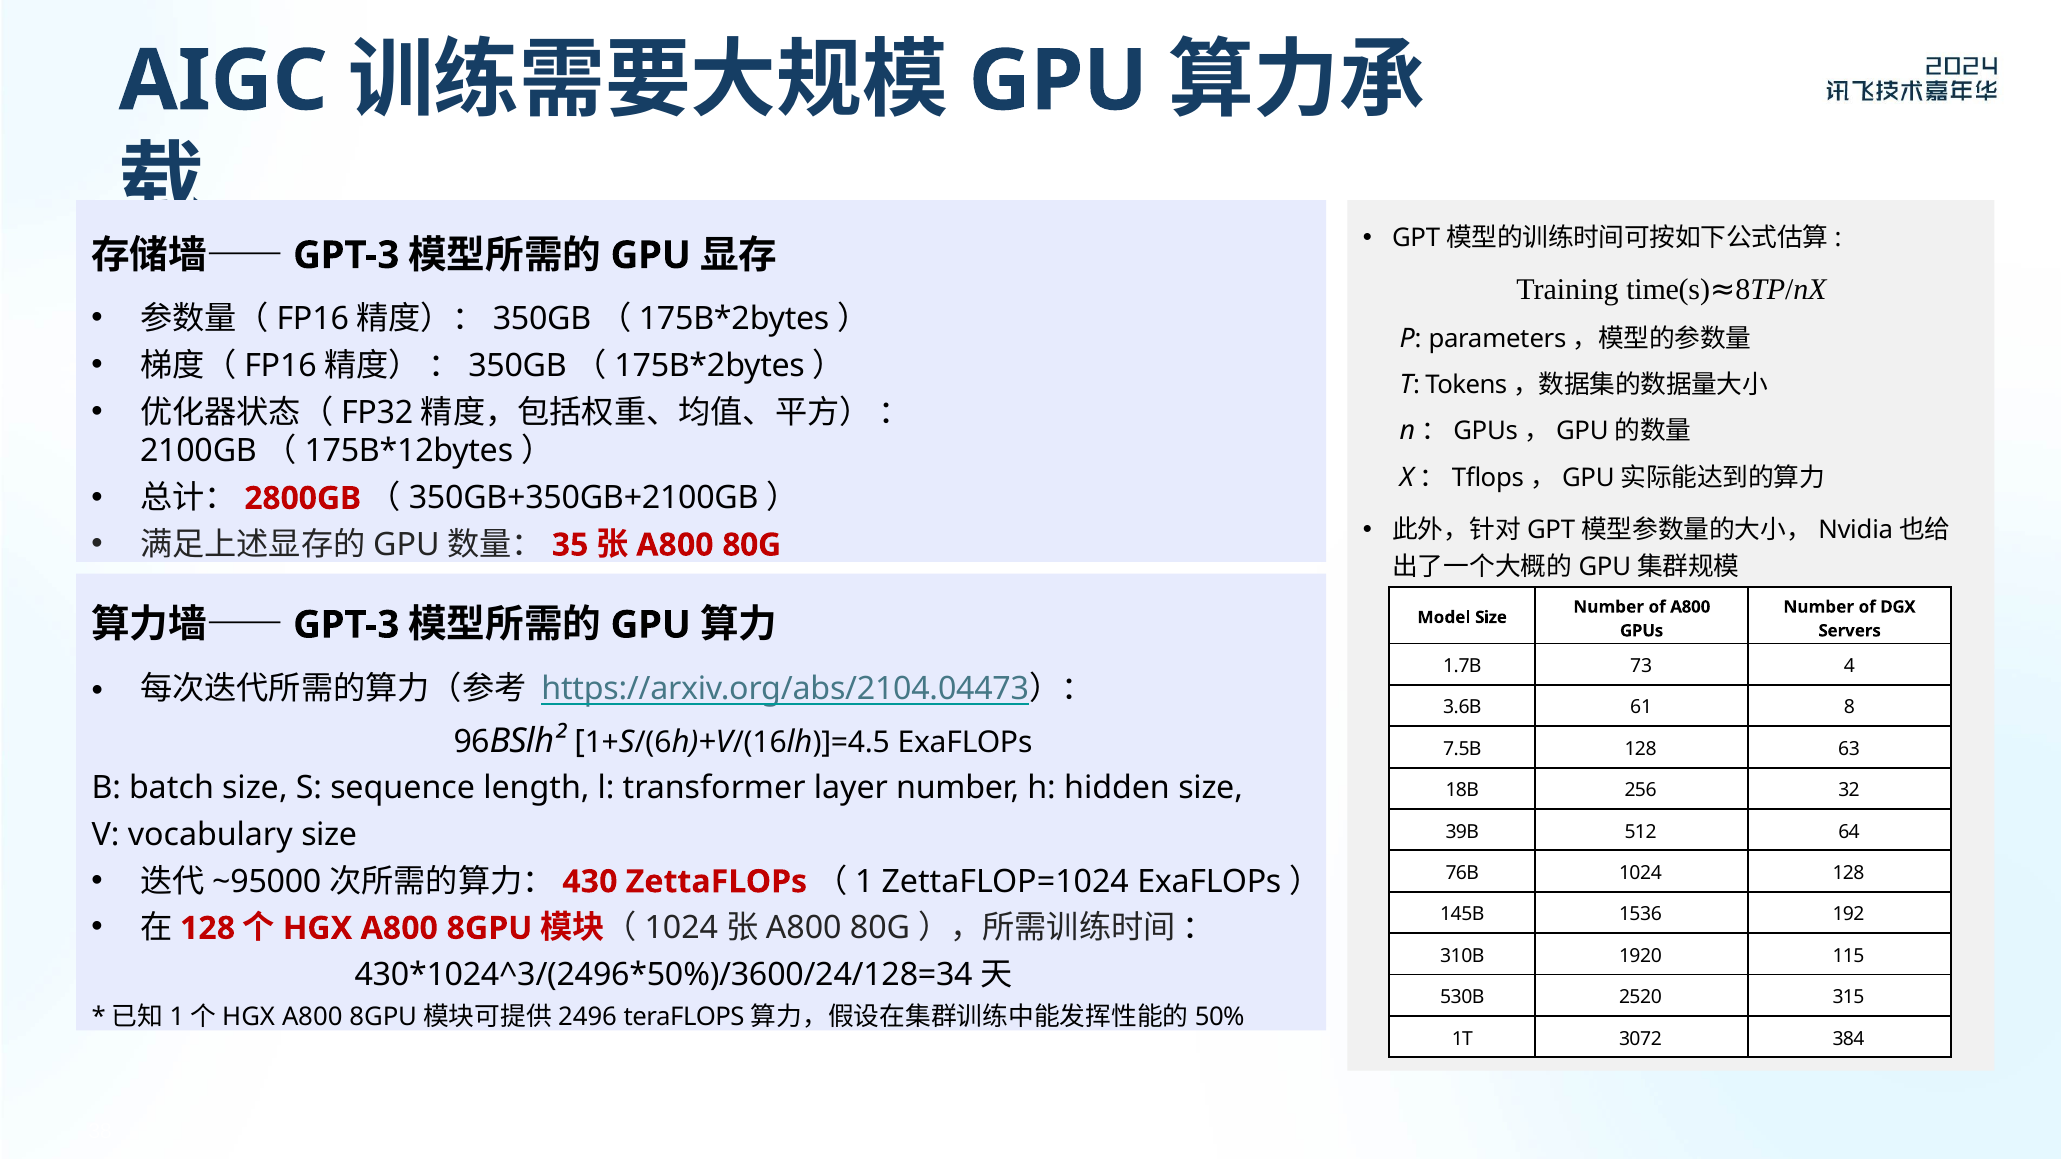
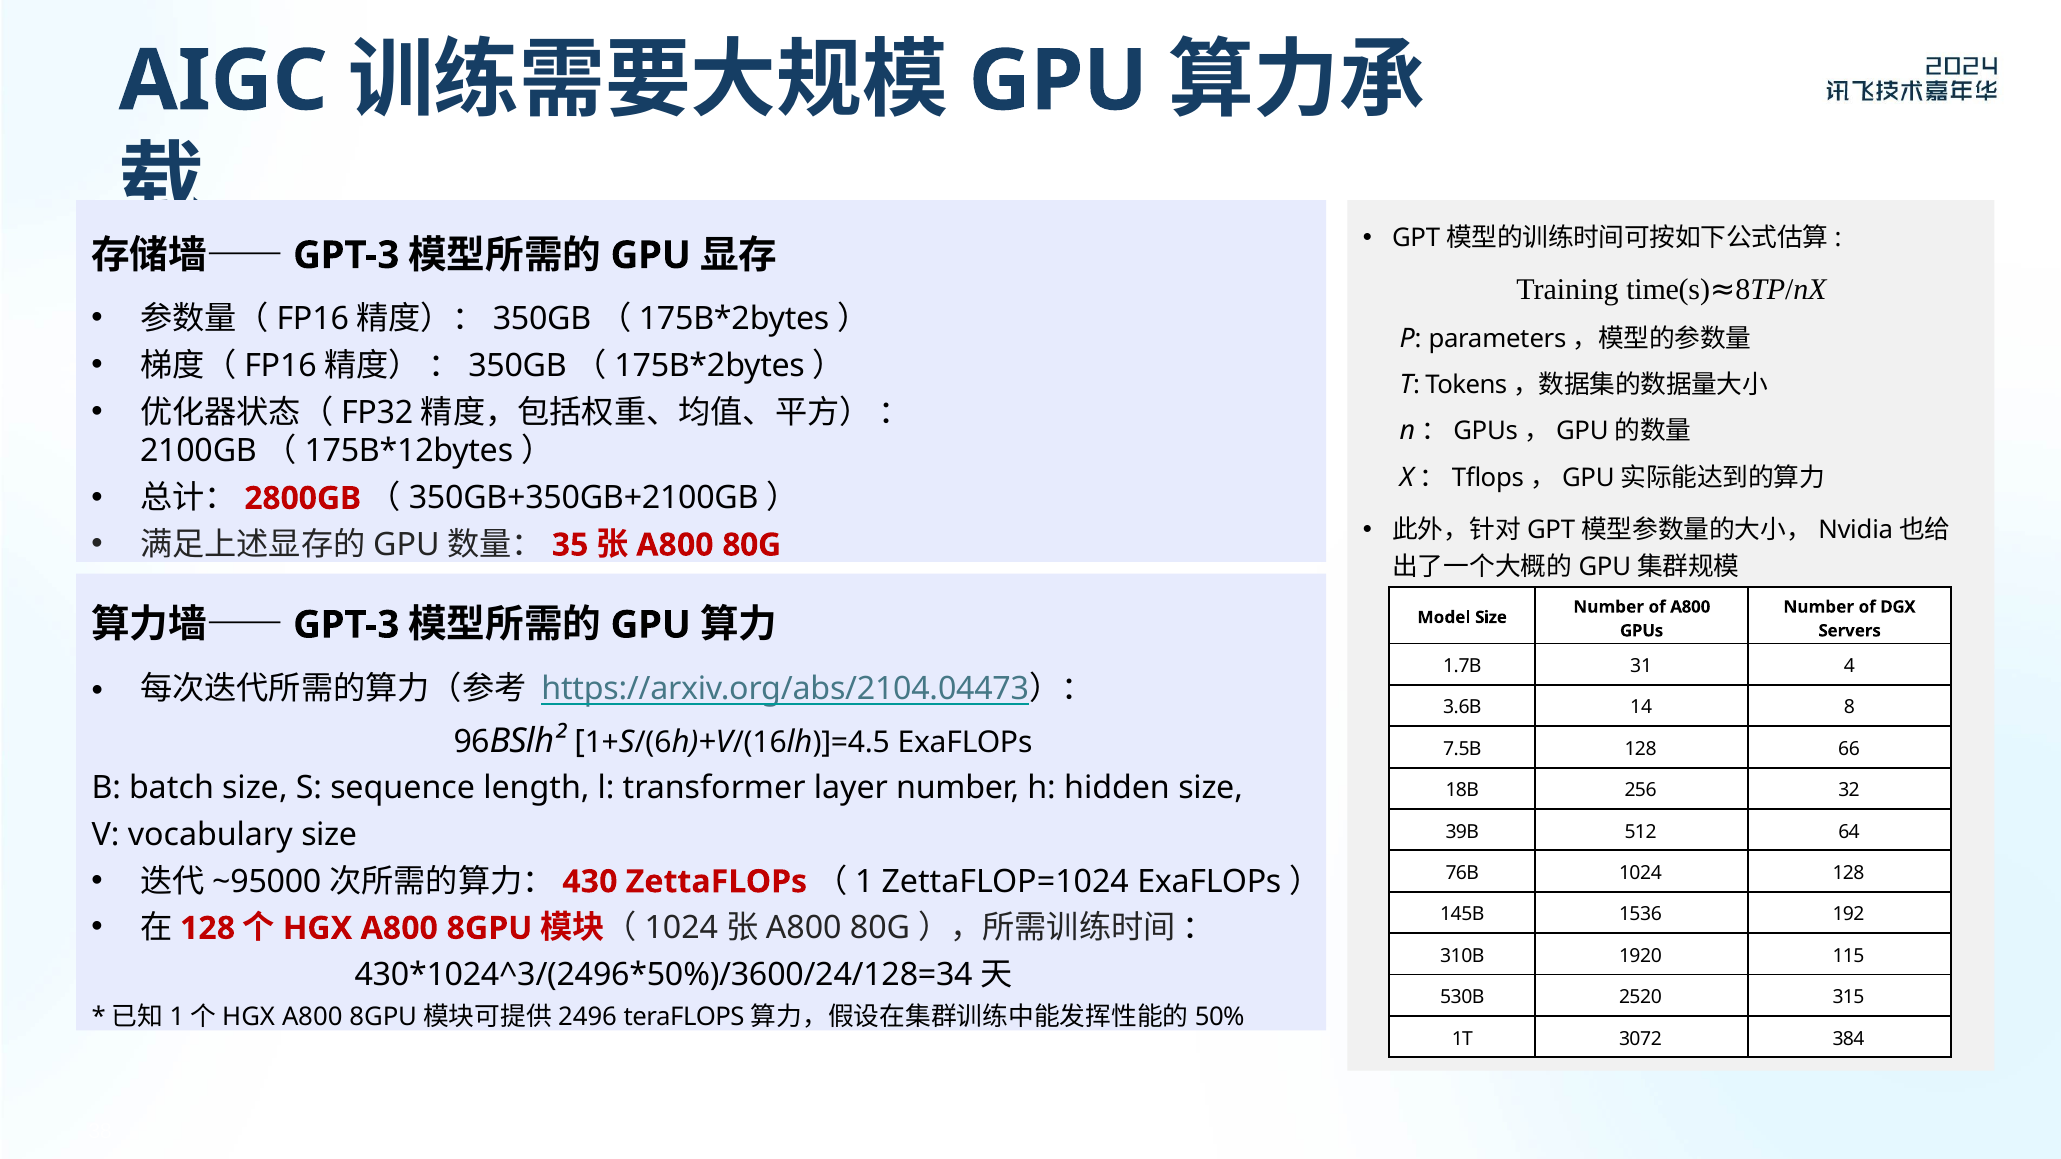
73: 73 -> 31 (1641, 666)
61: 61 -> 14 (1641, 708)
63: 63 -> 66 (1849, 749)
